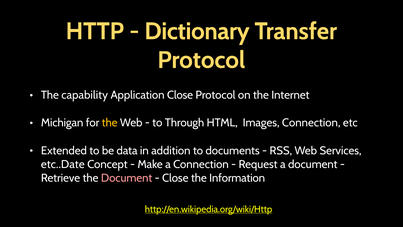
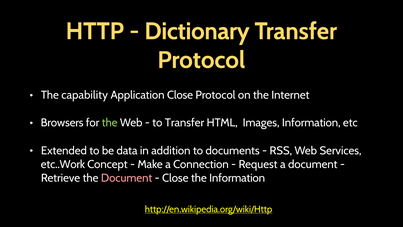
Michigan: Michigan -> Browsers (62, 123)
the colour: yellow -> light green (110, 123)
to Through: Through -> Transfer (185, 123)
Images Connection: Connection -> Information (311, 123)
etc..Date: etc..Date -> etc..Work (63, 164)
